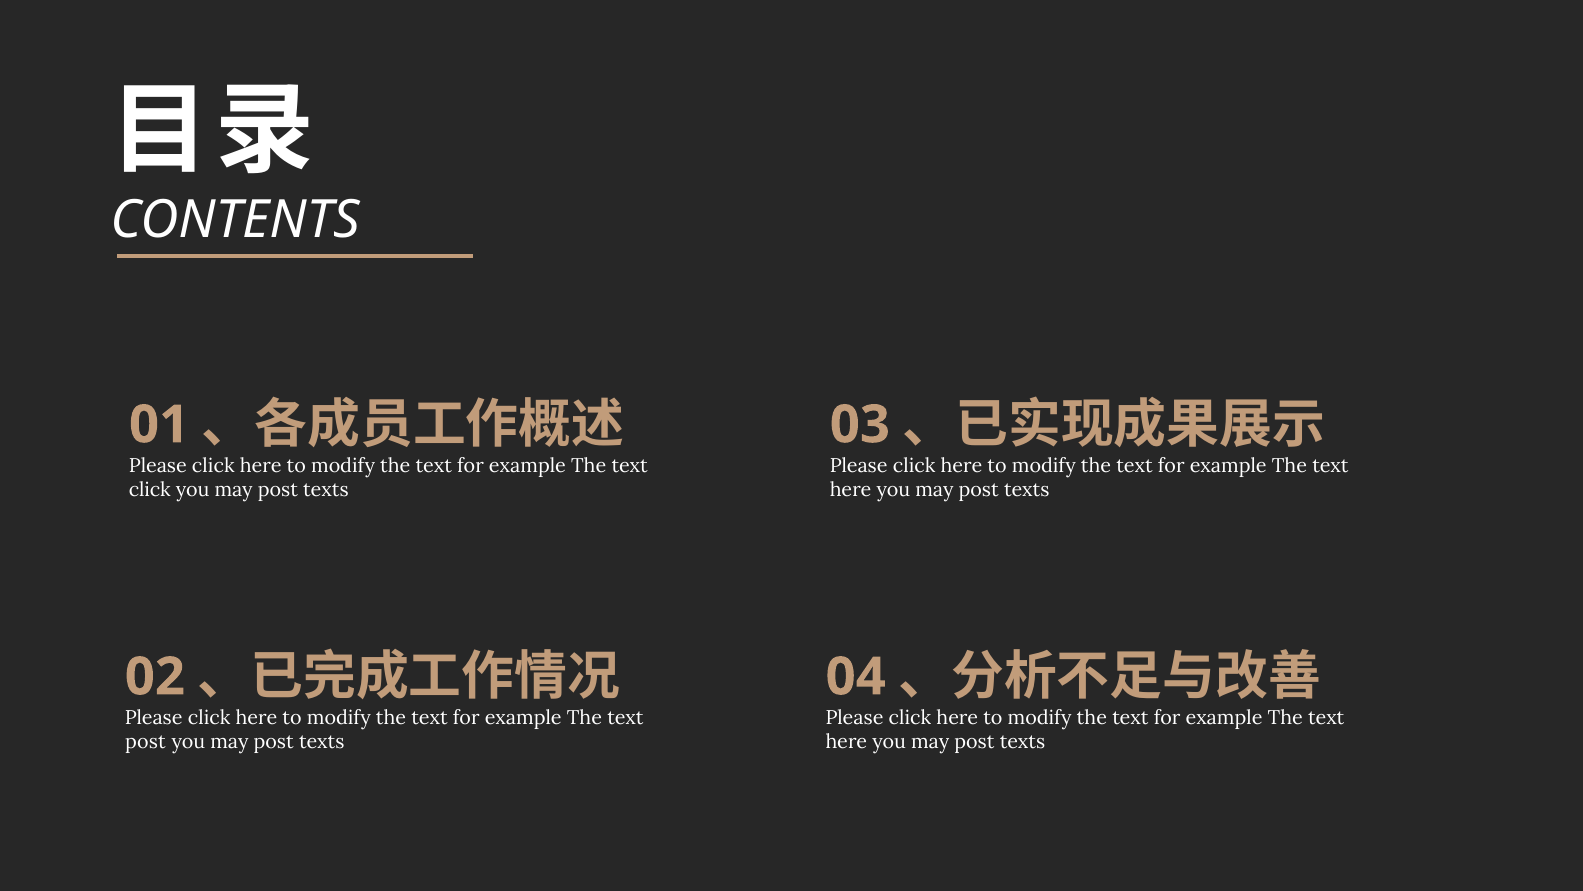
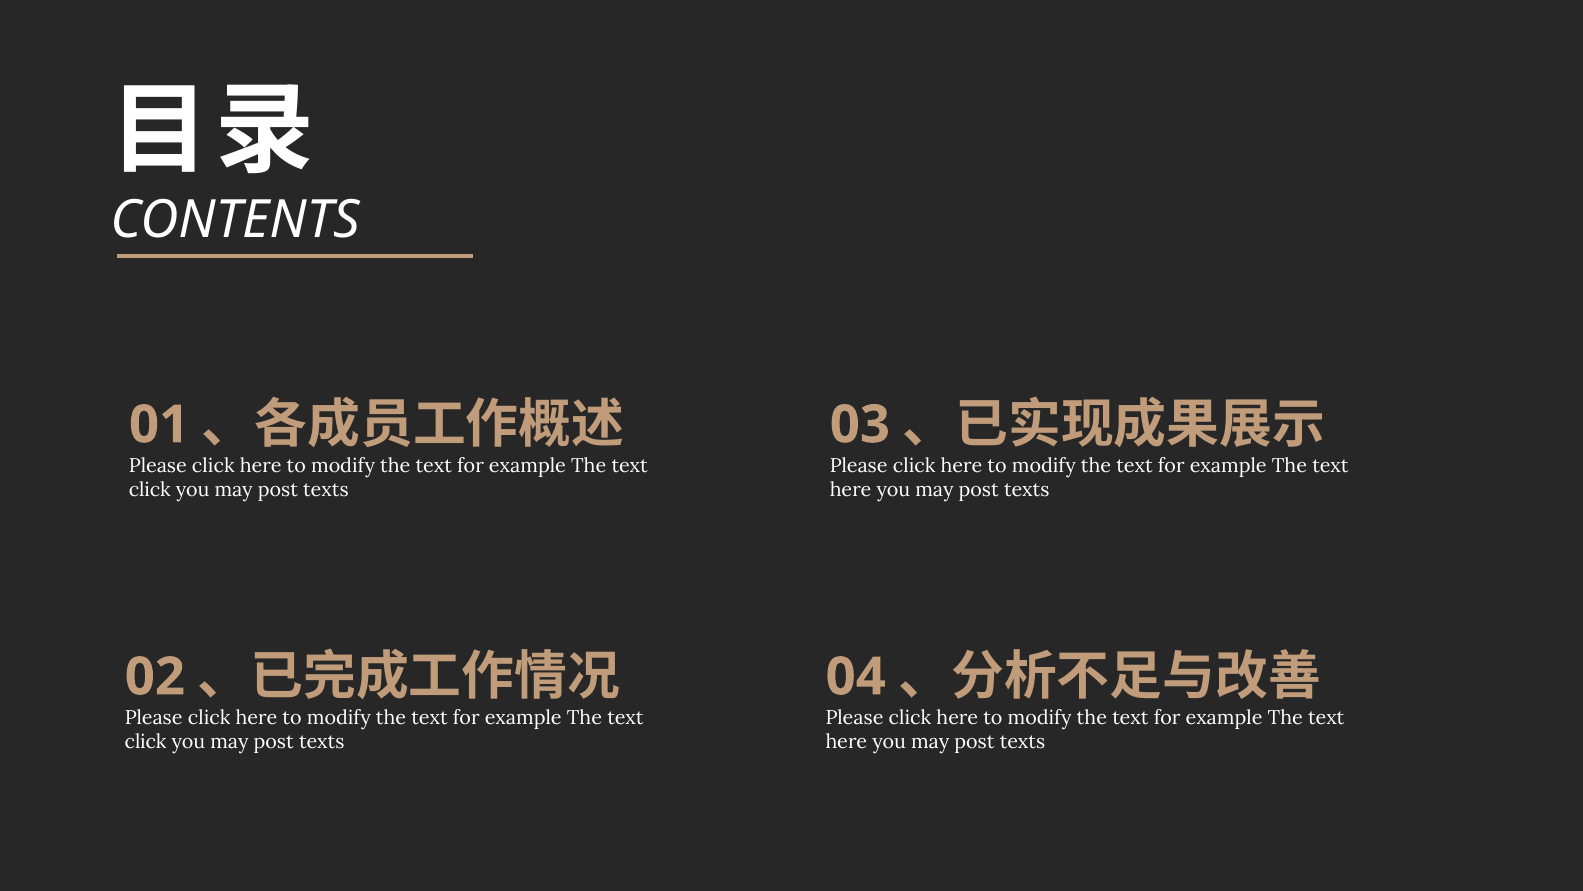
post: post -> click (146, 741)
